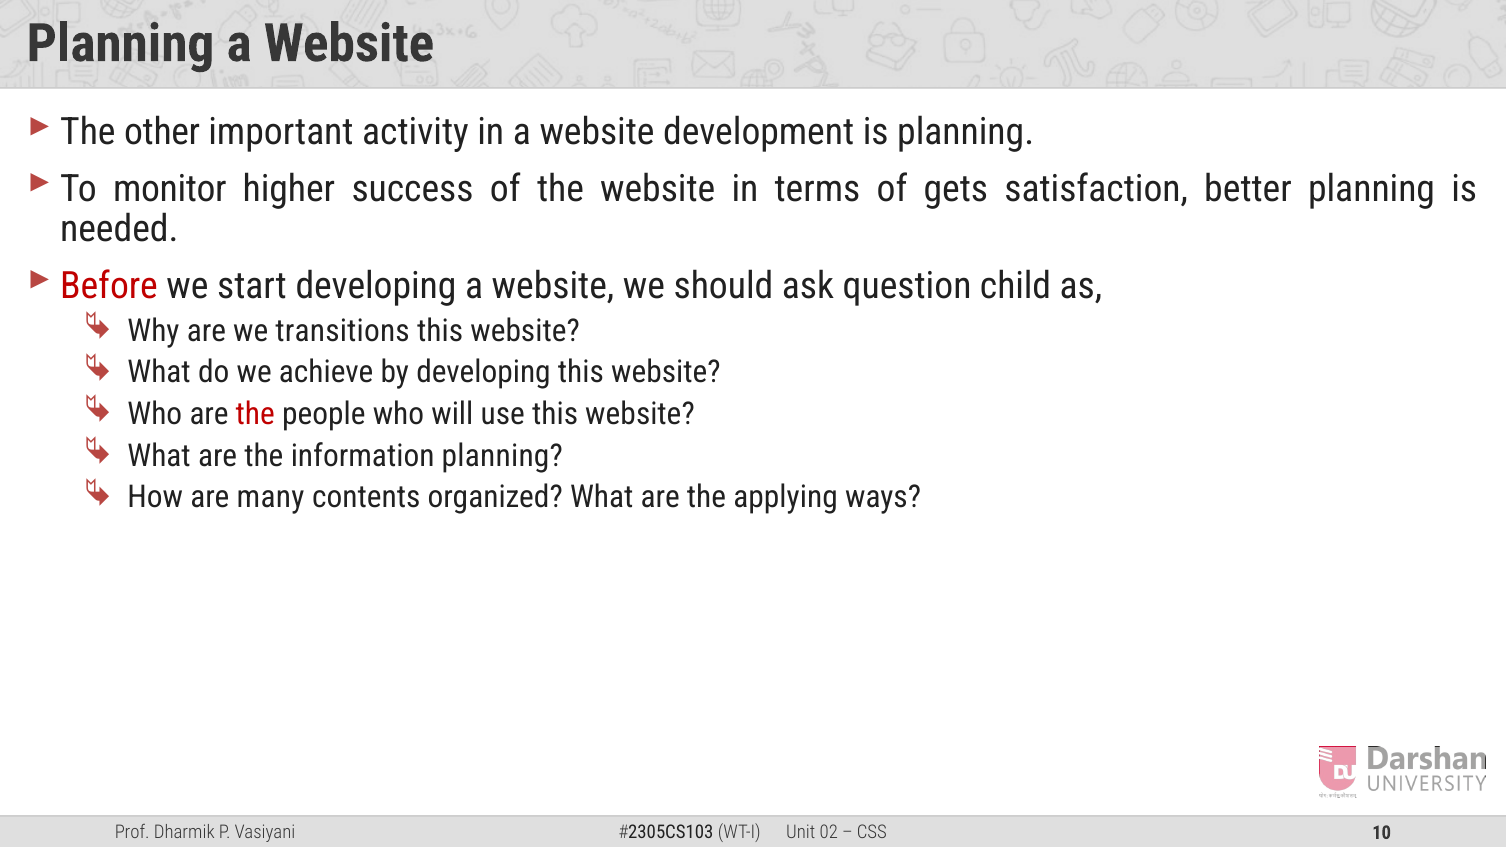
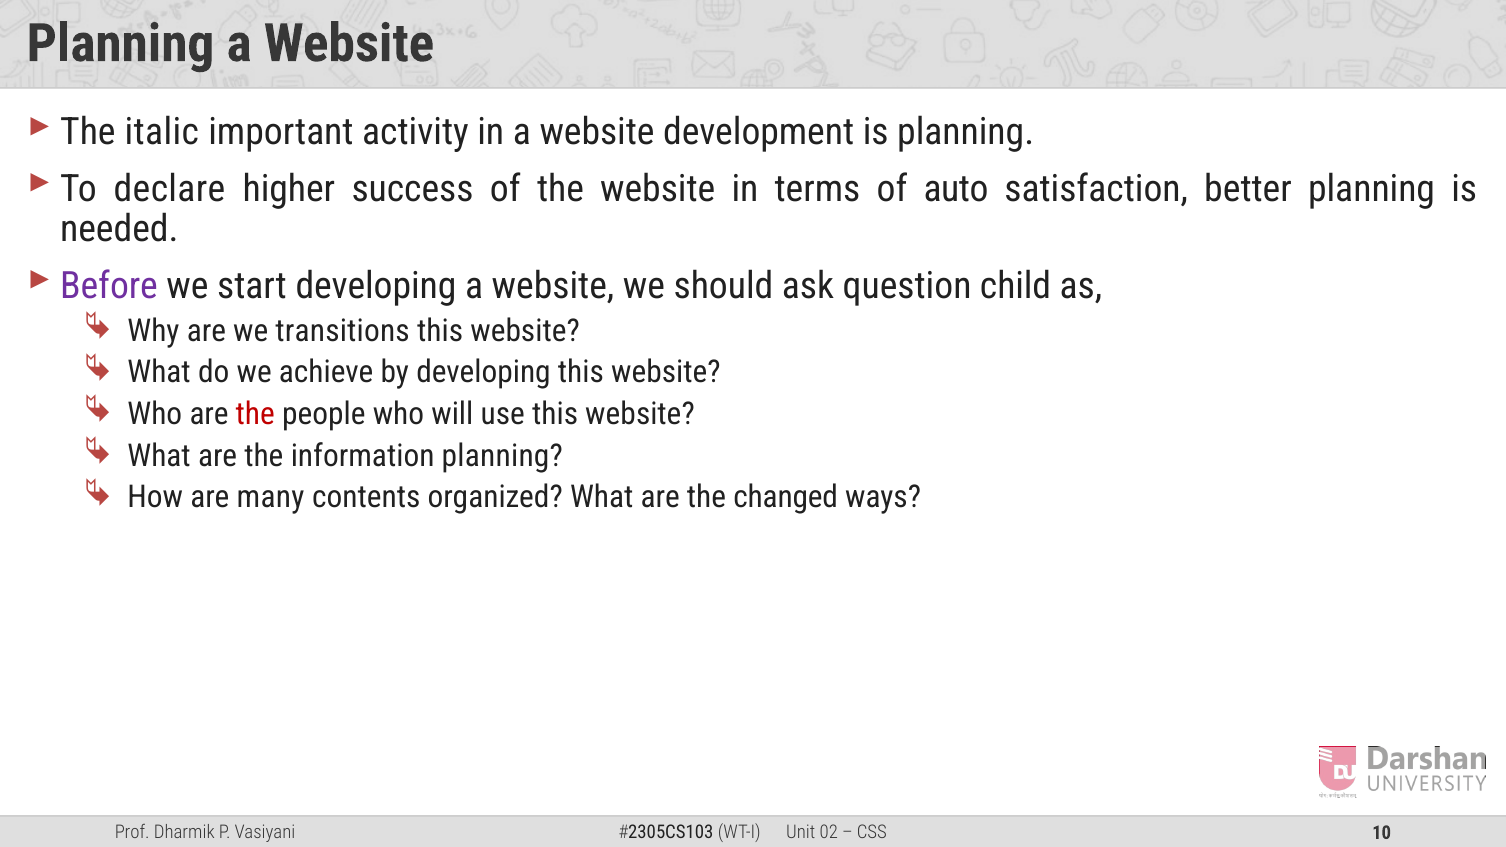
other: other -> italic (162, 132)
monitor: monitor -> declare (170, 189)
gets: gets -> auto (956, 189)
Before colour: red -> purple (109, 286)
applying: applying -> changed (786, 498)
